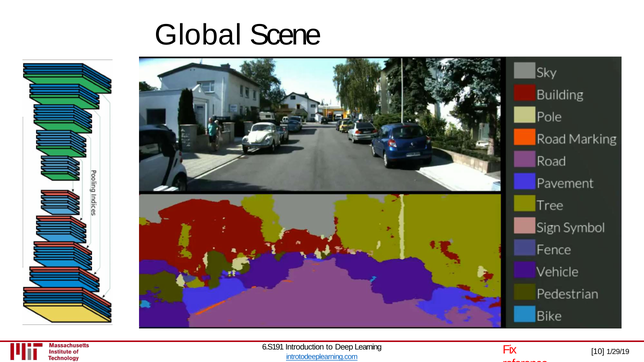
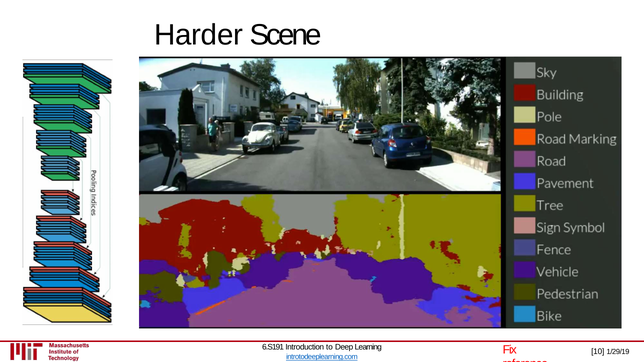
Global: Global -> Harder (199, 35)
